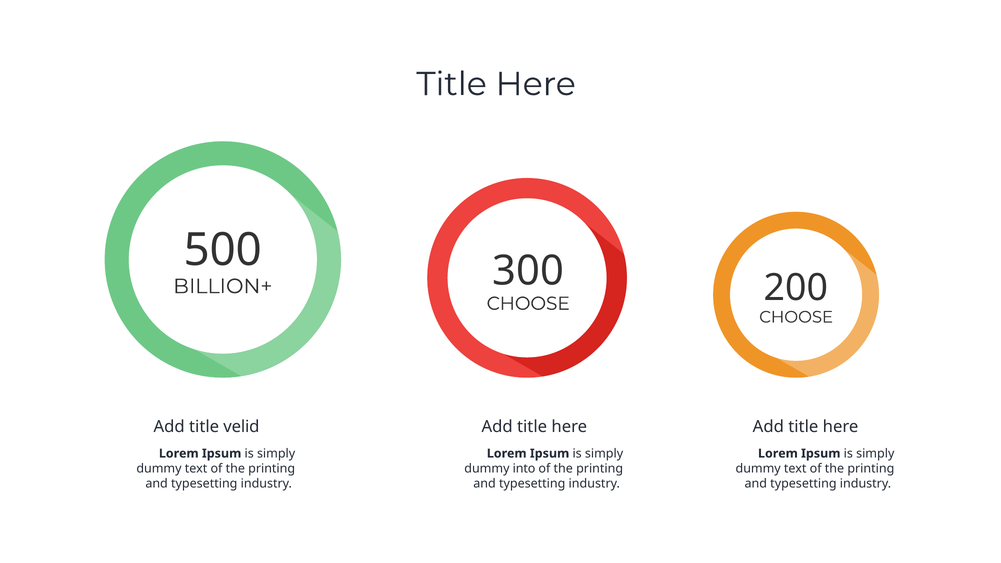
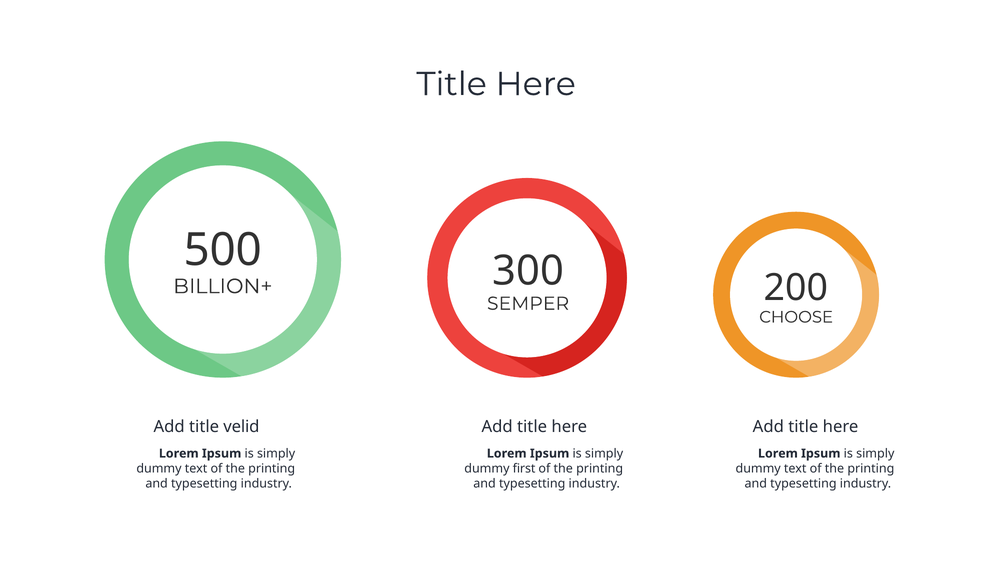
CHOOSE: CHOOSE -> SEMPER (528, 304)
into: into -> first (524, 469)
